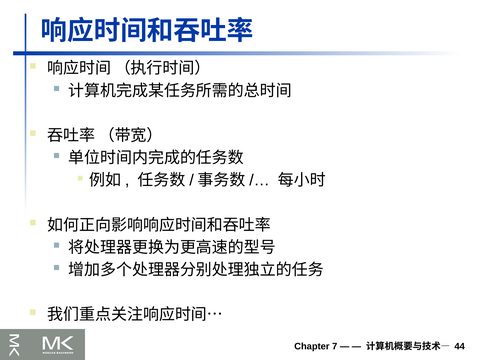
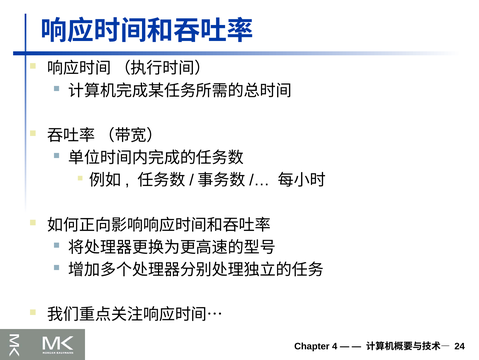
7: 7 -> 4 (335, 346)
44: 44 -> 24 (460, 346)
